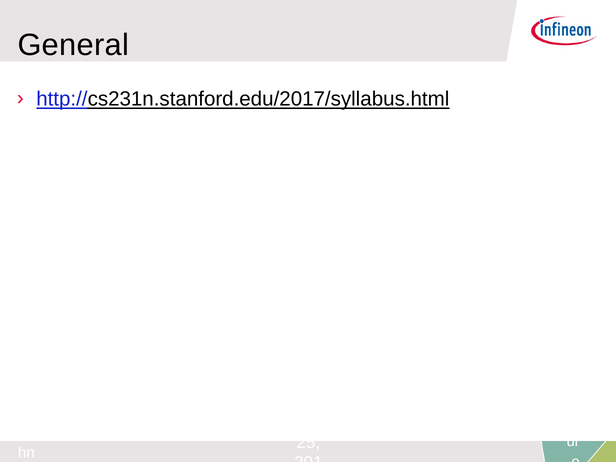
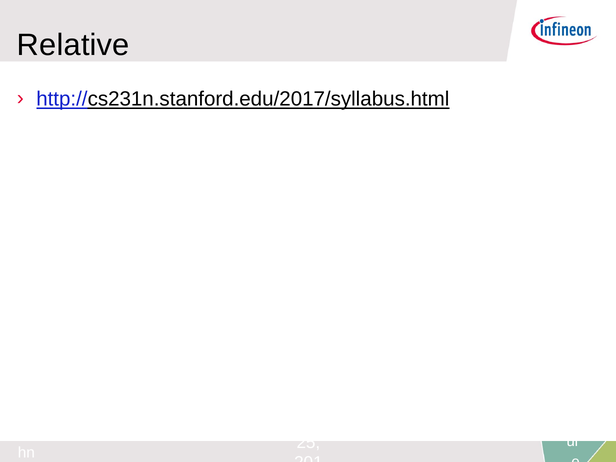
General: General -> Relative (73, 45)
